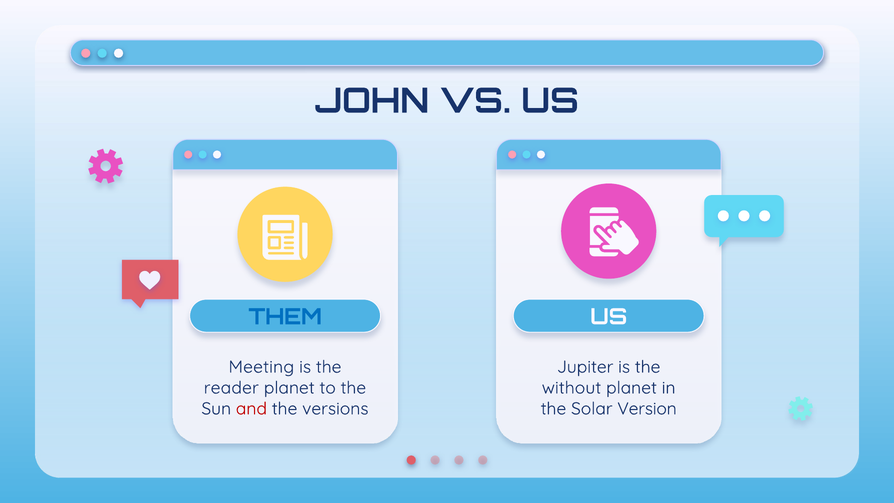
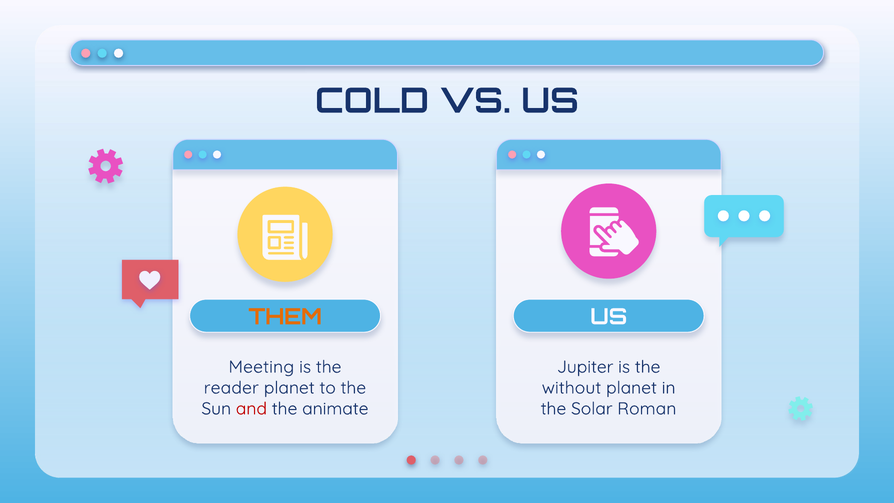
JOHN: JOHN -> COLD (372, 101)
THEM colour: blue -> orange (285, 317)
versions: versions -> animate (335, 409)
Version: Version -> Roman (647, 409)
